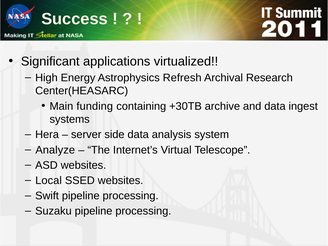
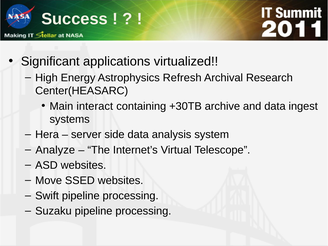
funding: funding -> interact (95, 106)
Local: Local -> Move (49, 180)
